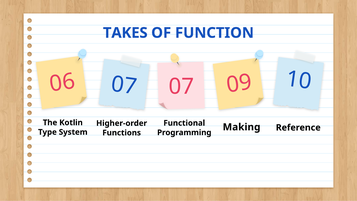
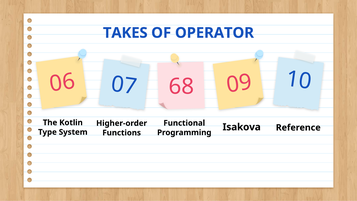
FUNCTION: FUNCTION -> OPERATOR (214, 33)
07: 07 -> 68 (181, 86)
Making: Making -> Isakova (242, 127)
